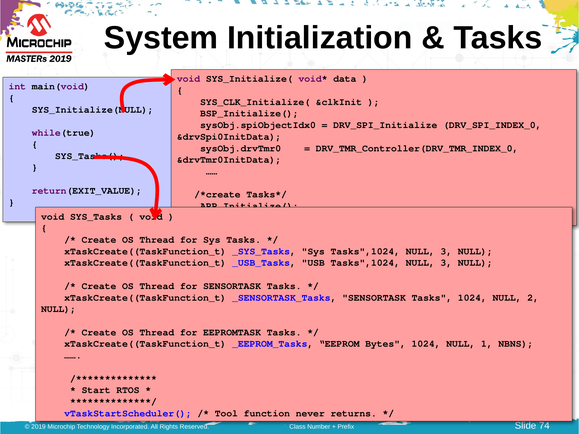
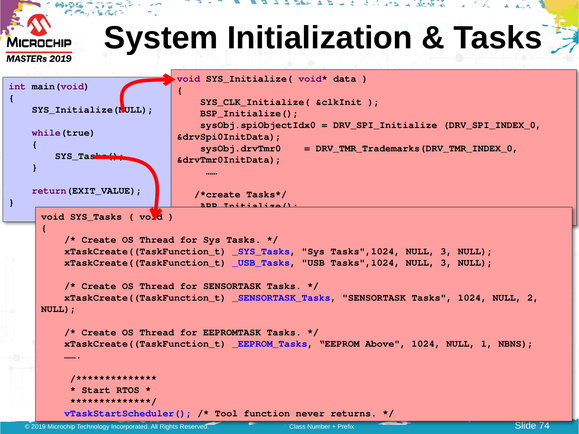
DRV_TMR_Controller(DRV_TMR_INDEX_0: DRV_TMR_Controller(DRV_TMR_INDEX_0 -> DRV_TMR_Trademarks(DRV_TMR_INDEX_0 (417, 148)
Bytes: Bytes -> Above (386, 344)
